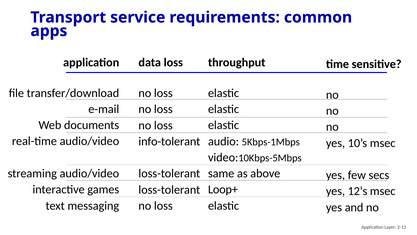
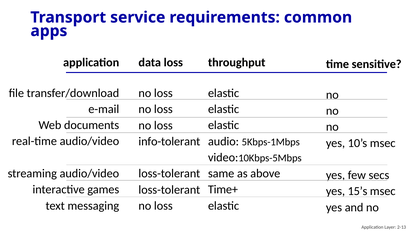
Loop+: Loop+ -> Time+ (223, 189)
12’s: 12’s -> 15’s (358, 191)
